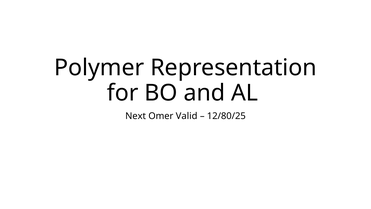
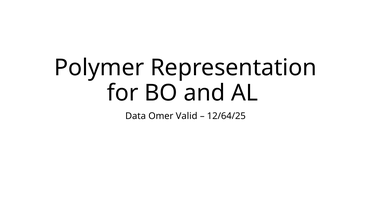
Next: Next -> Data (136, 116)
12/80/25: 12/80/25 -> 12/64/25 (226, 116)
